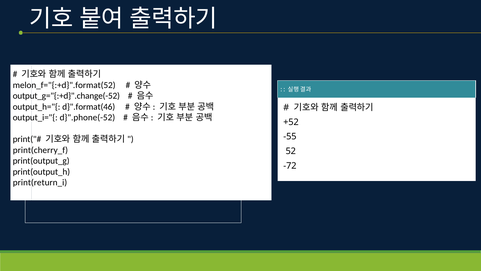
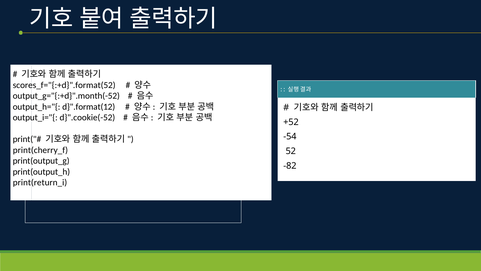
melon_f="{:+d}".format(52: melon_f="{:+d}".format(52 -> scores_f="{:+d}".format(52 (64, 85)
output_g="{:+d}".change(-52: output_g="{:+d}".change(-52 -> output_g="{:+d}".month(-52 (66, 96)
d}".format(46: d}".format(46 -> d}".format(12 (89, 107)
d}".phone(-52: d}".phone(-52 -> d}".cookie(-52 (87, 117)
-55: -55 -> -54 (290, 136)
-72: -72 -> -82 (290, 166)
